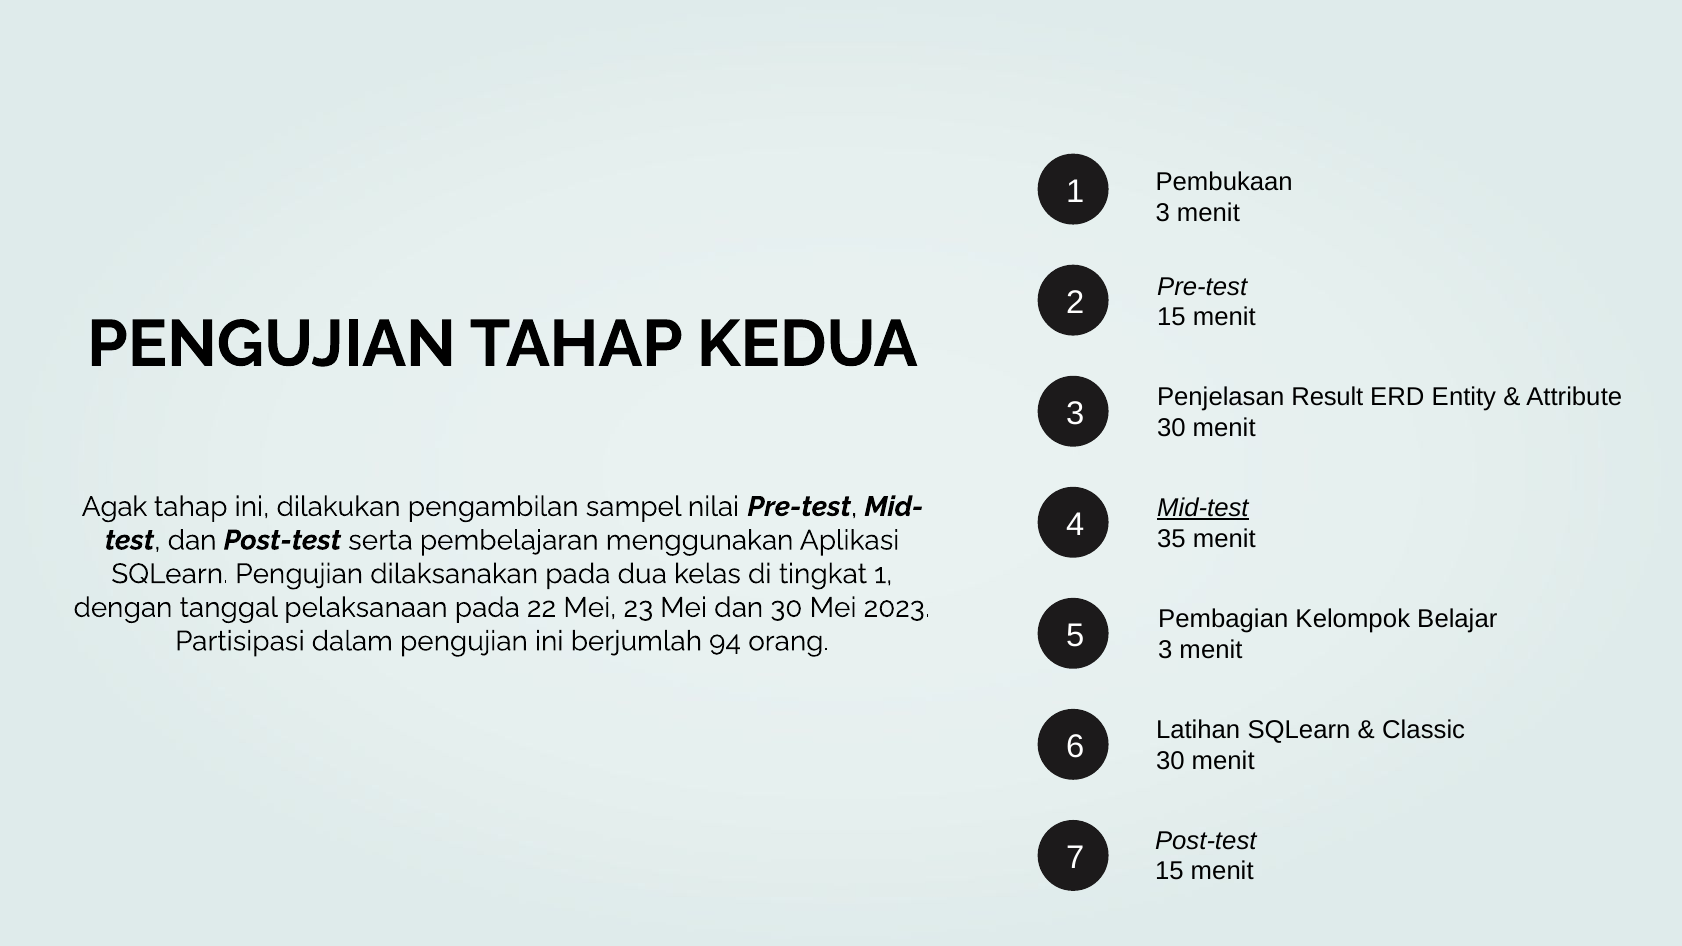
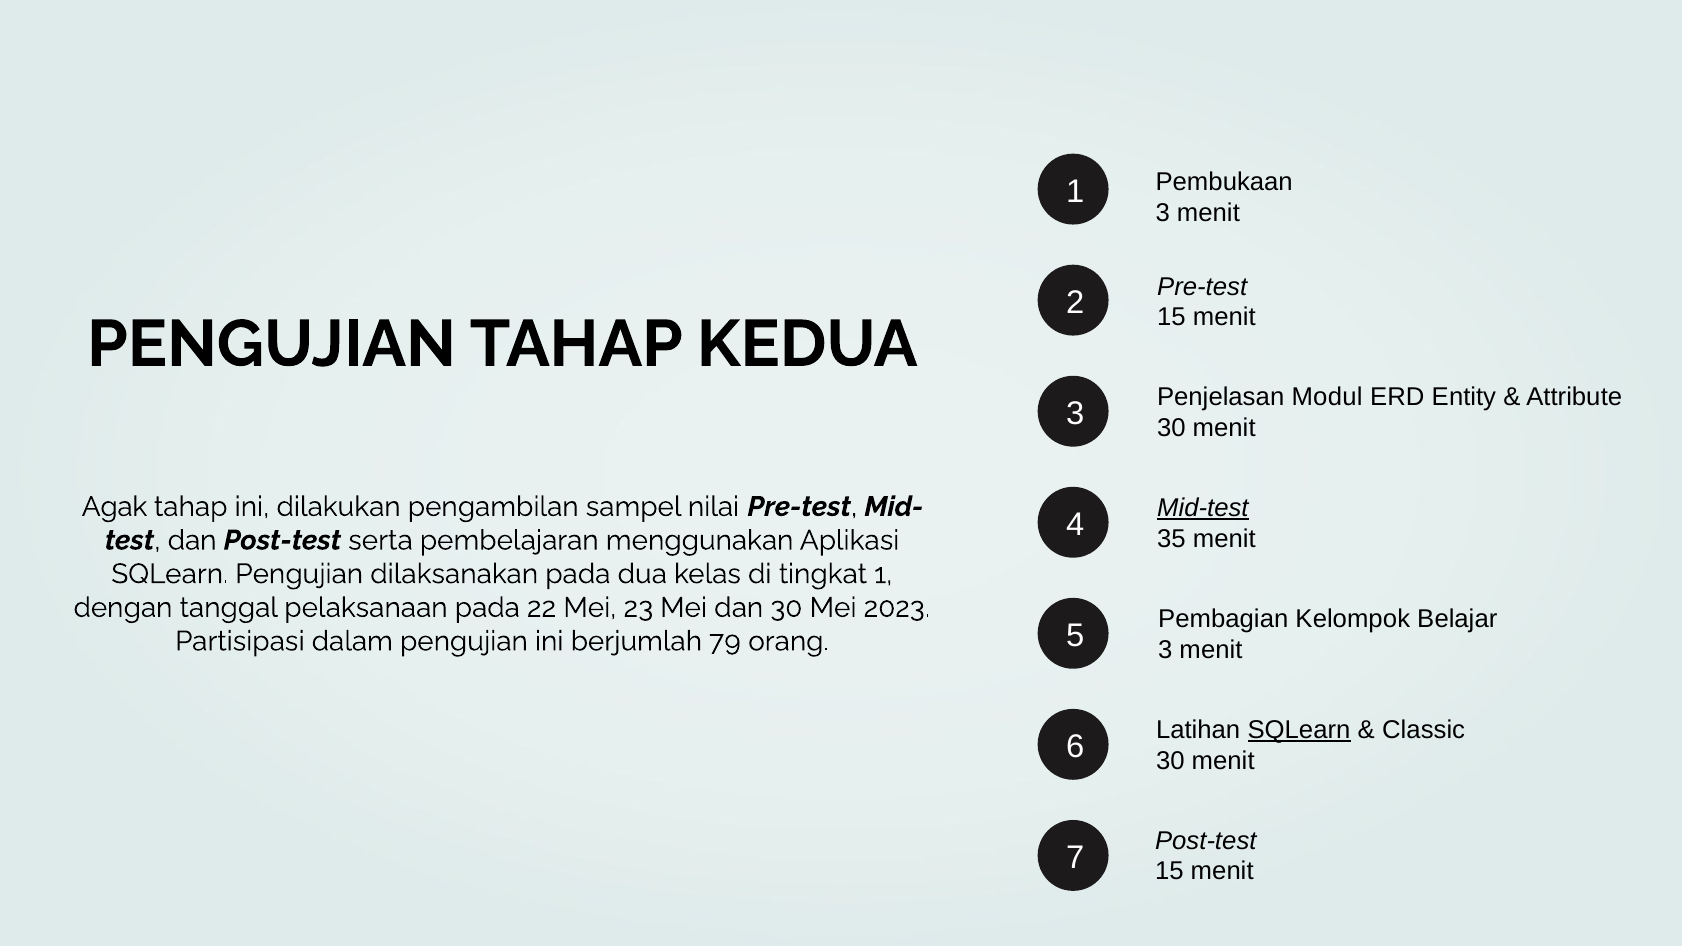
Result: Result -> Modul (1327, 397)
94: 94 -> 79 (725, 641)
SQLearn underline: none -> present (1299, 730)
